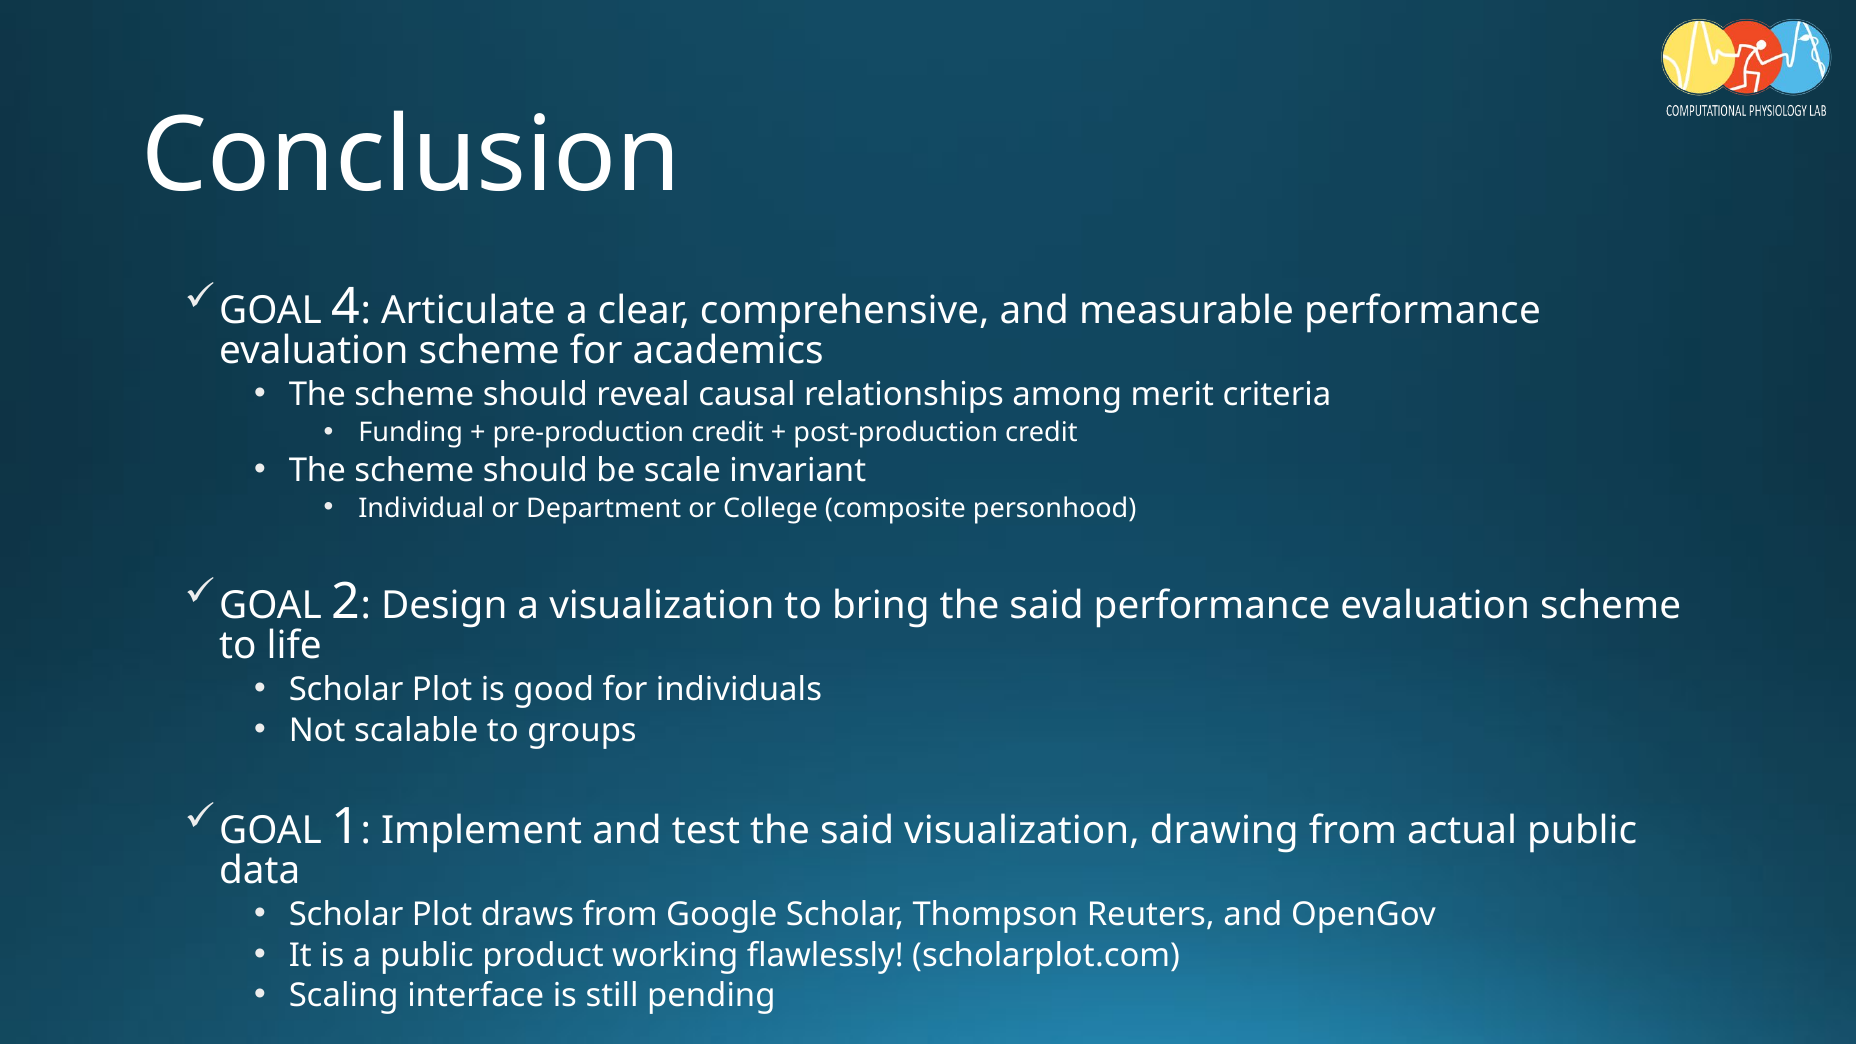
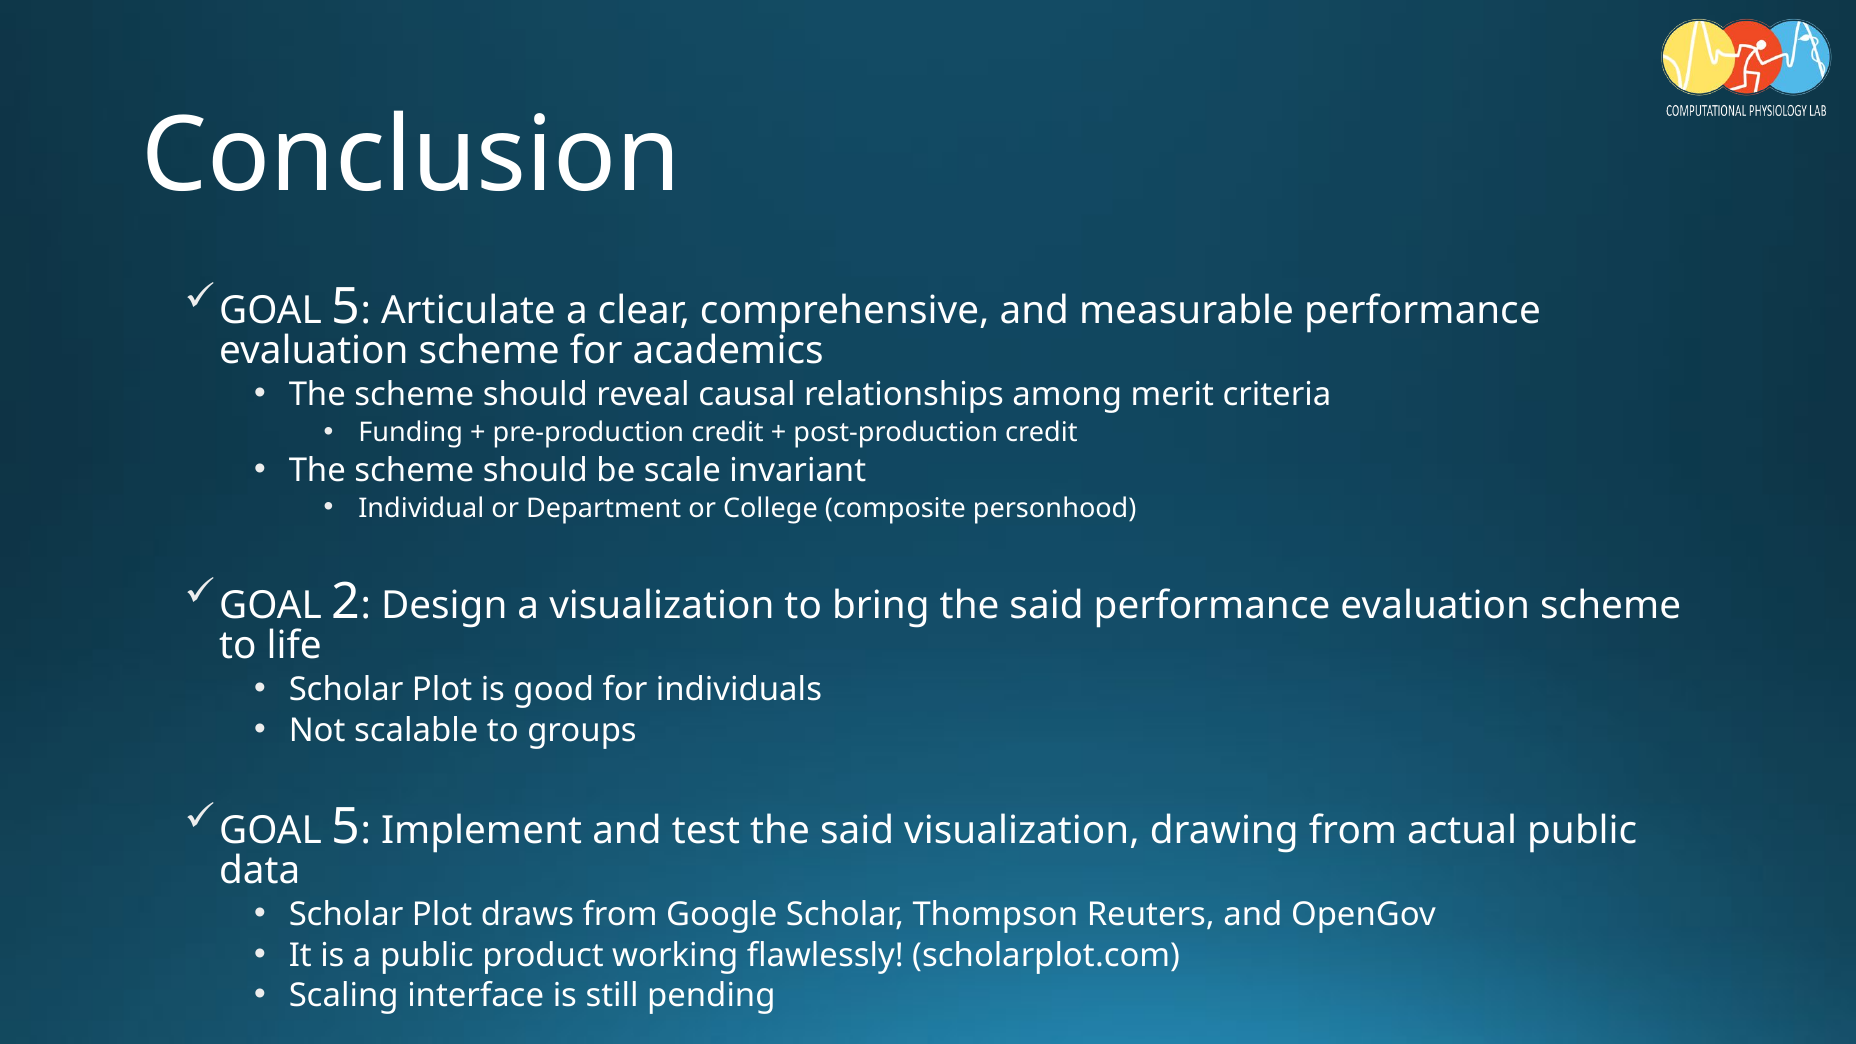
4: 4 -> 5 (346, 307)
1: 1 -> 5 (346, 827)
